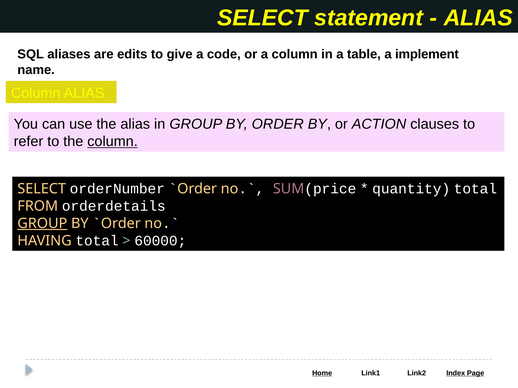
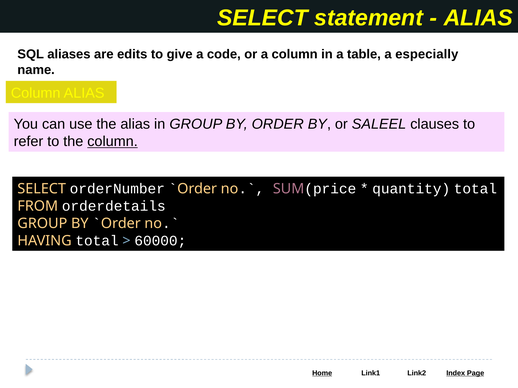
implement: implement -> especially (427, 54)
ACTION: ACTION -> SALEEL (379, 124)
GROUP underline: present -> none (42, 224)
